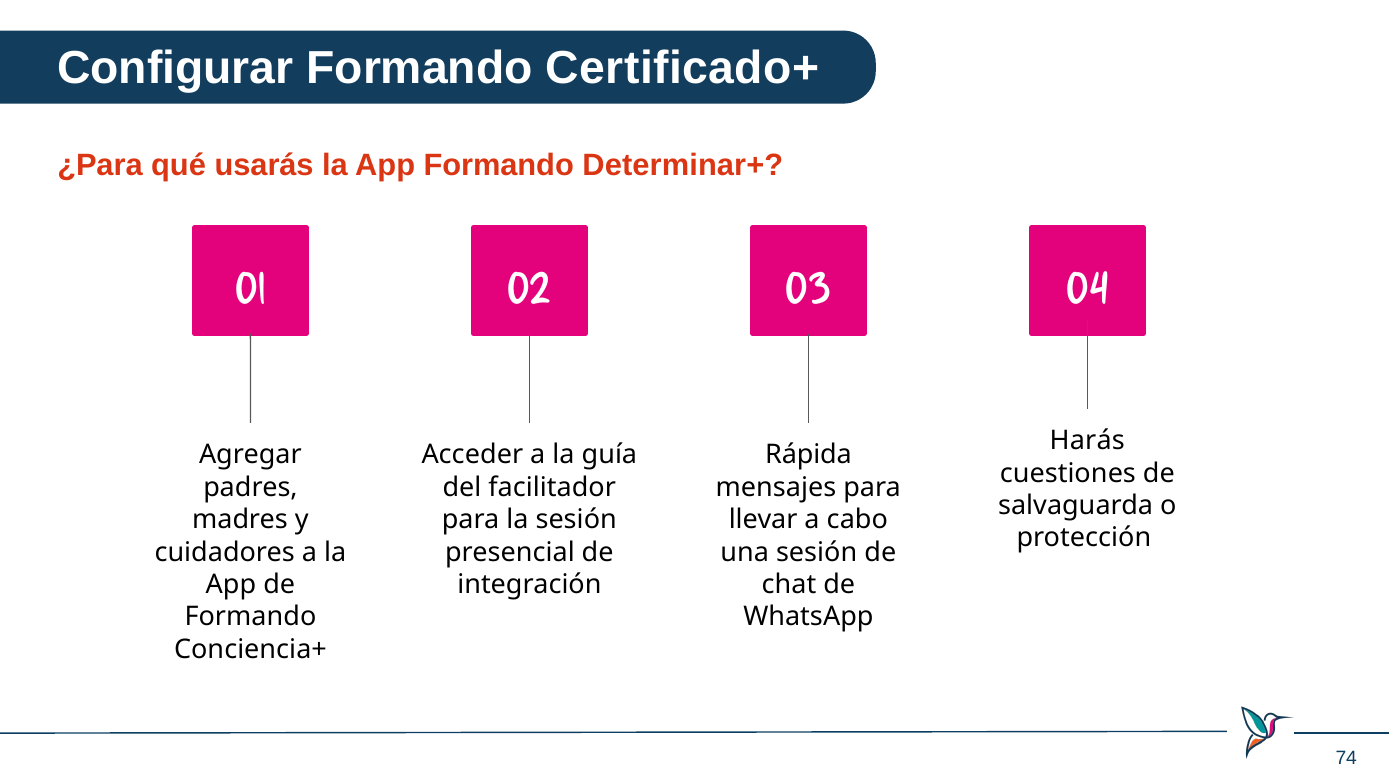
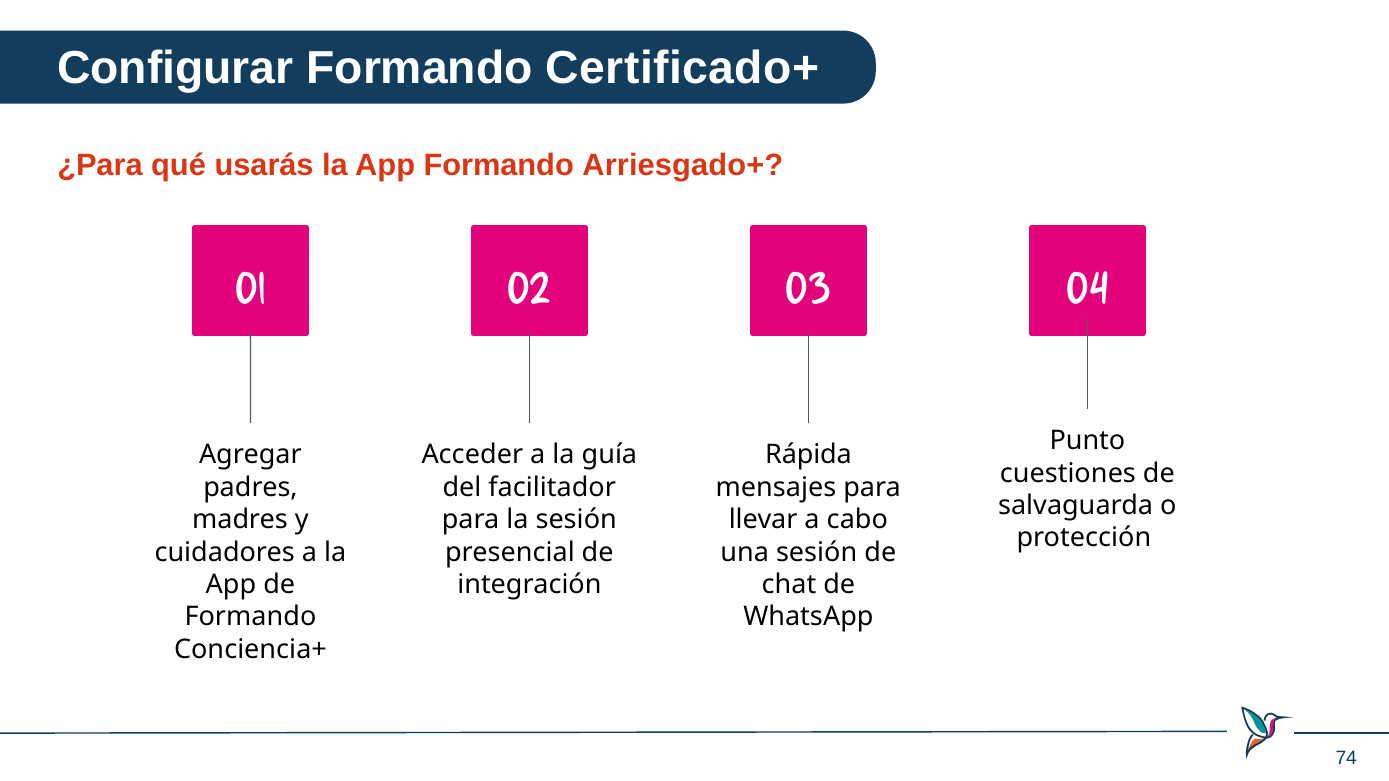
Determinar+: Determinar+ -> Arriesgado+ (683, 166)
Harás: Harás -> Punto (1087, 441)
